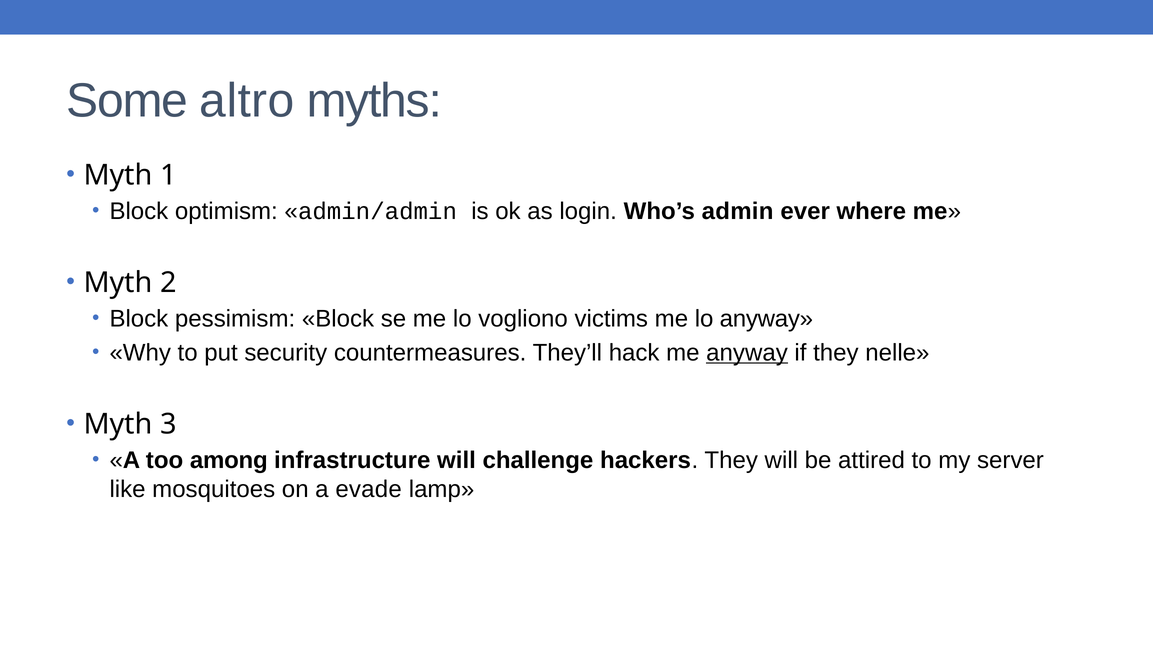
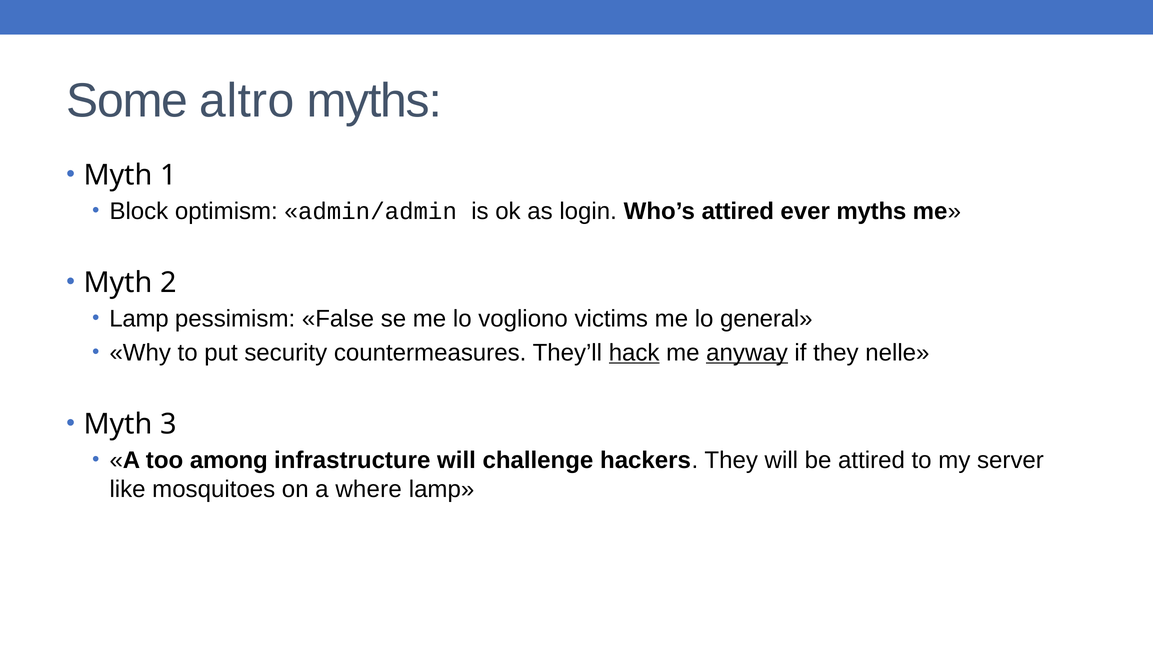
Who’s admin: admin -> attired (738, 211)
ever where: where -> myths (871, 211)
Block: Block -> Lamp (139, 319)
pessimism Block: Block -> False (338, 319)
lo anyway: anyway -> general (766, 319)
hack underline: none -> present (634, 352)
evade: evade -> where (369, 489)
